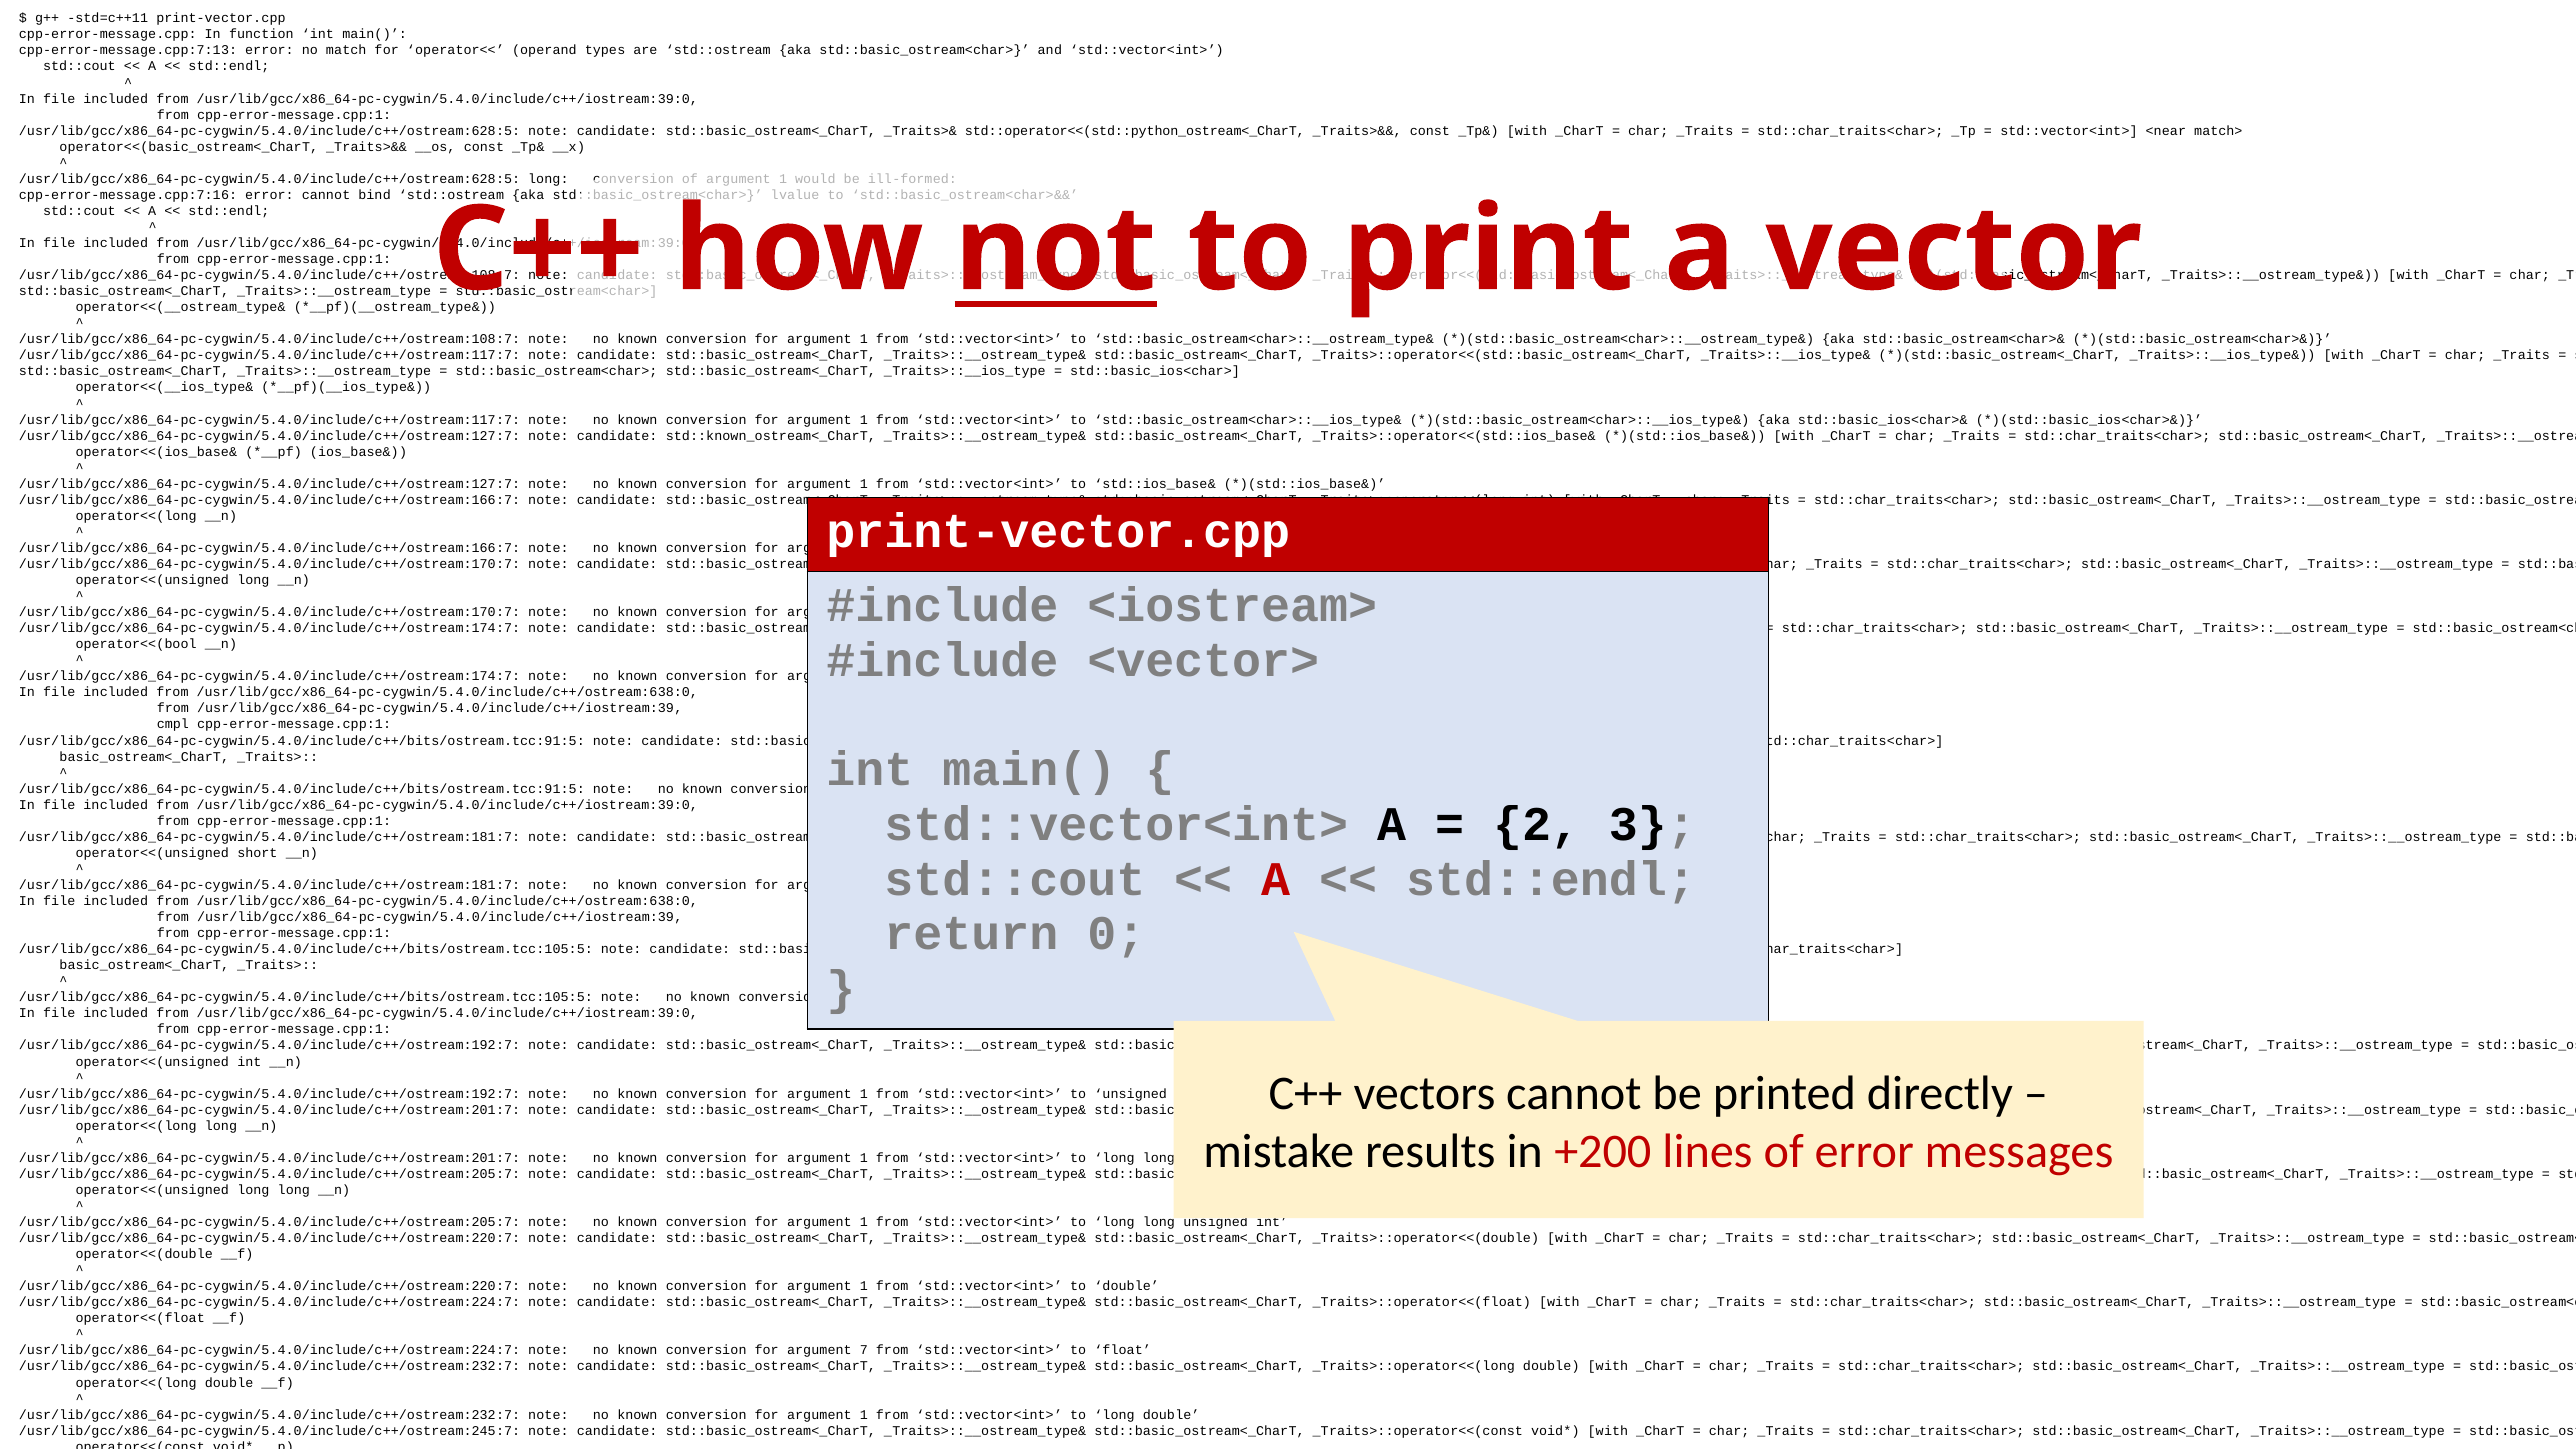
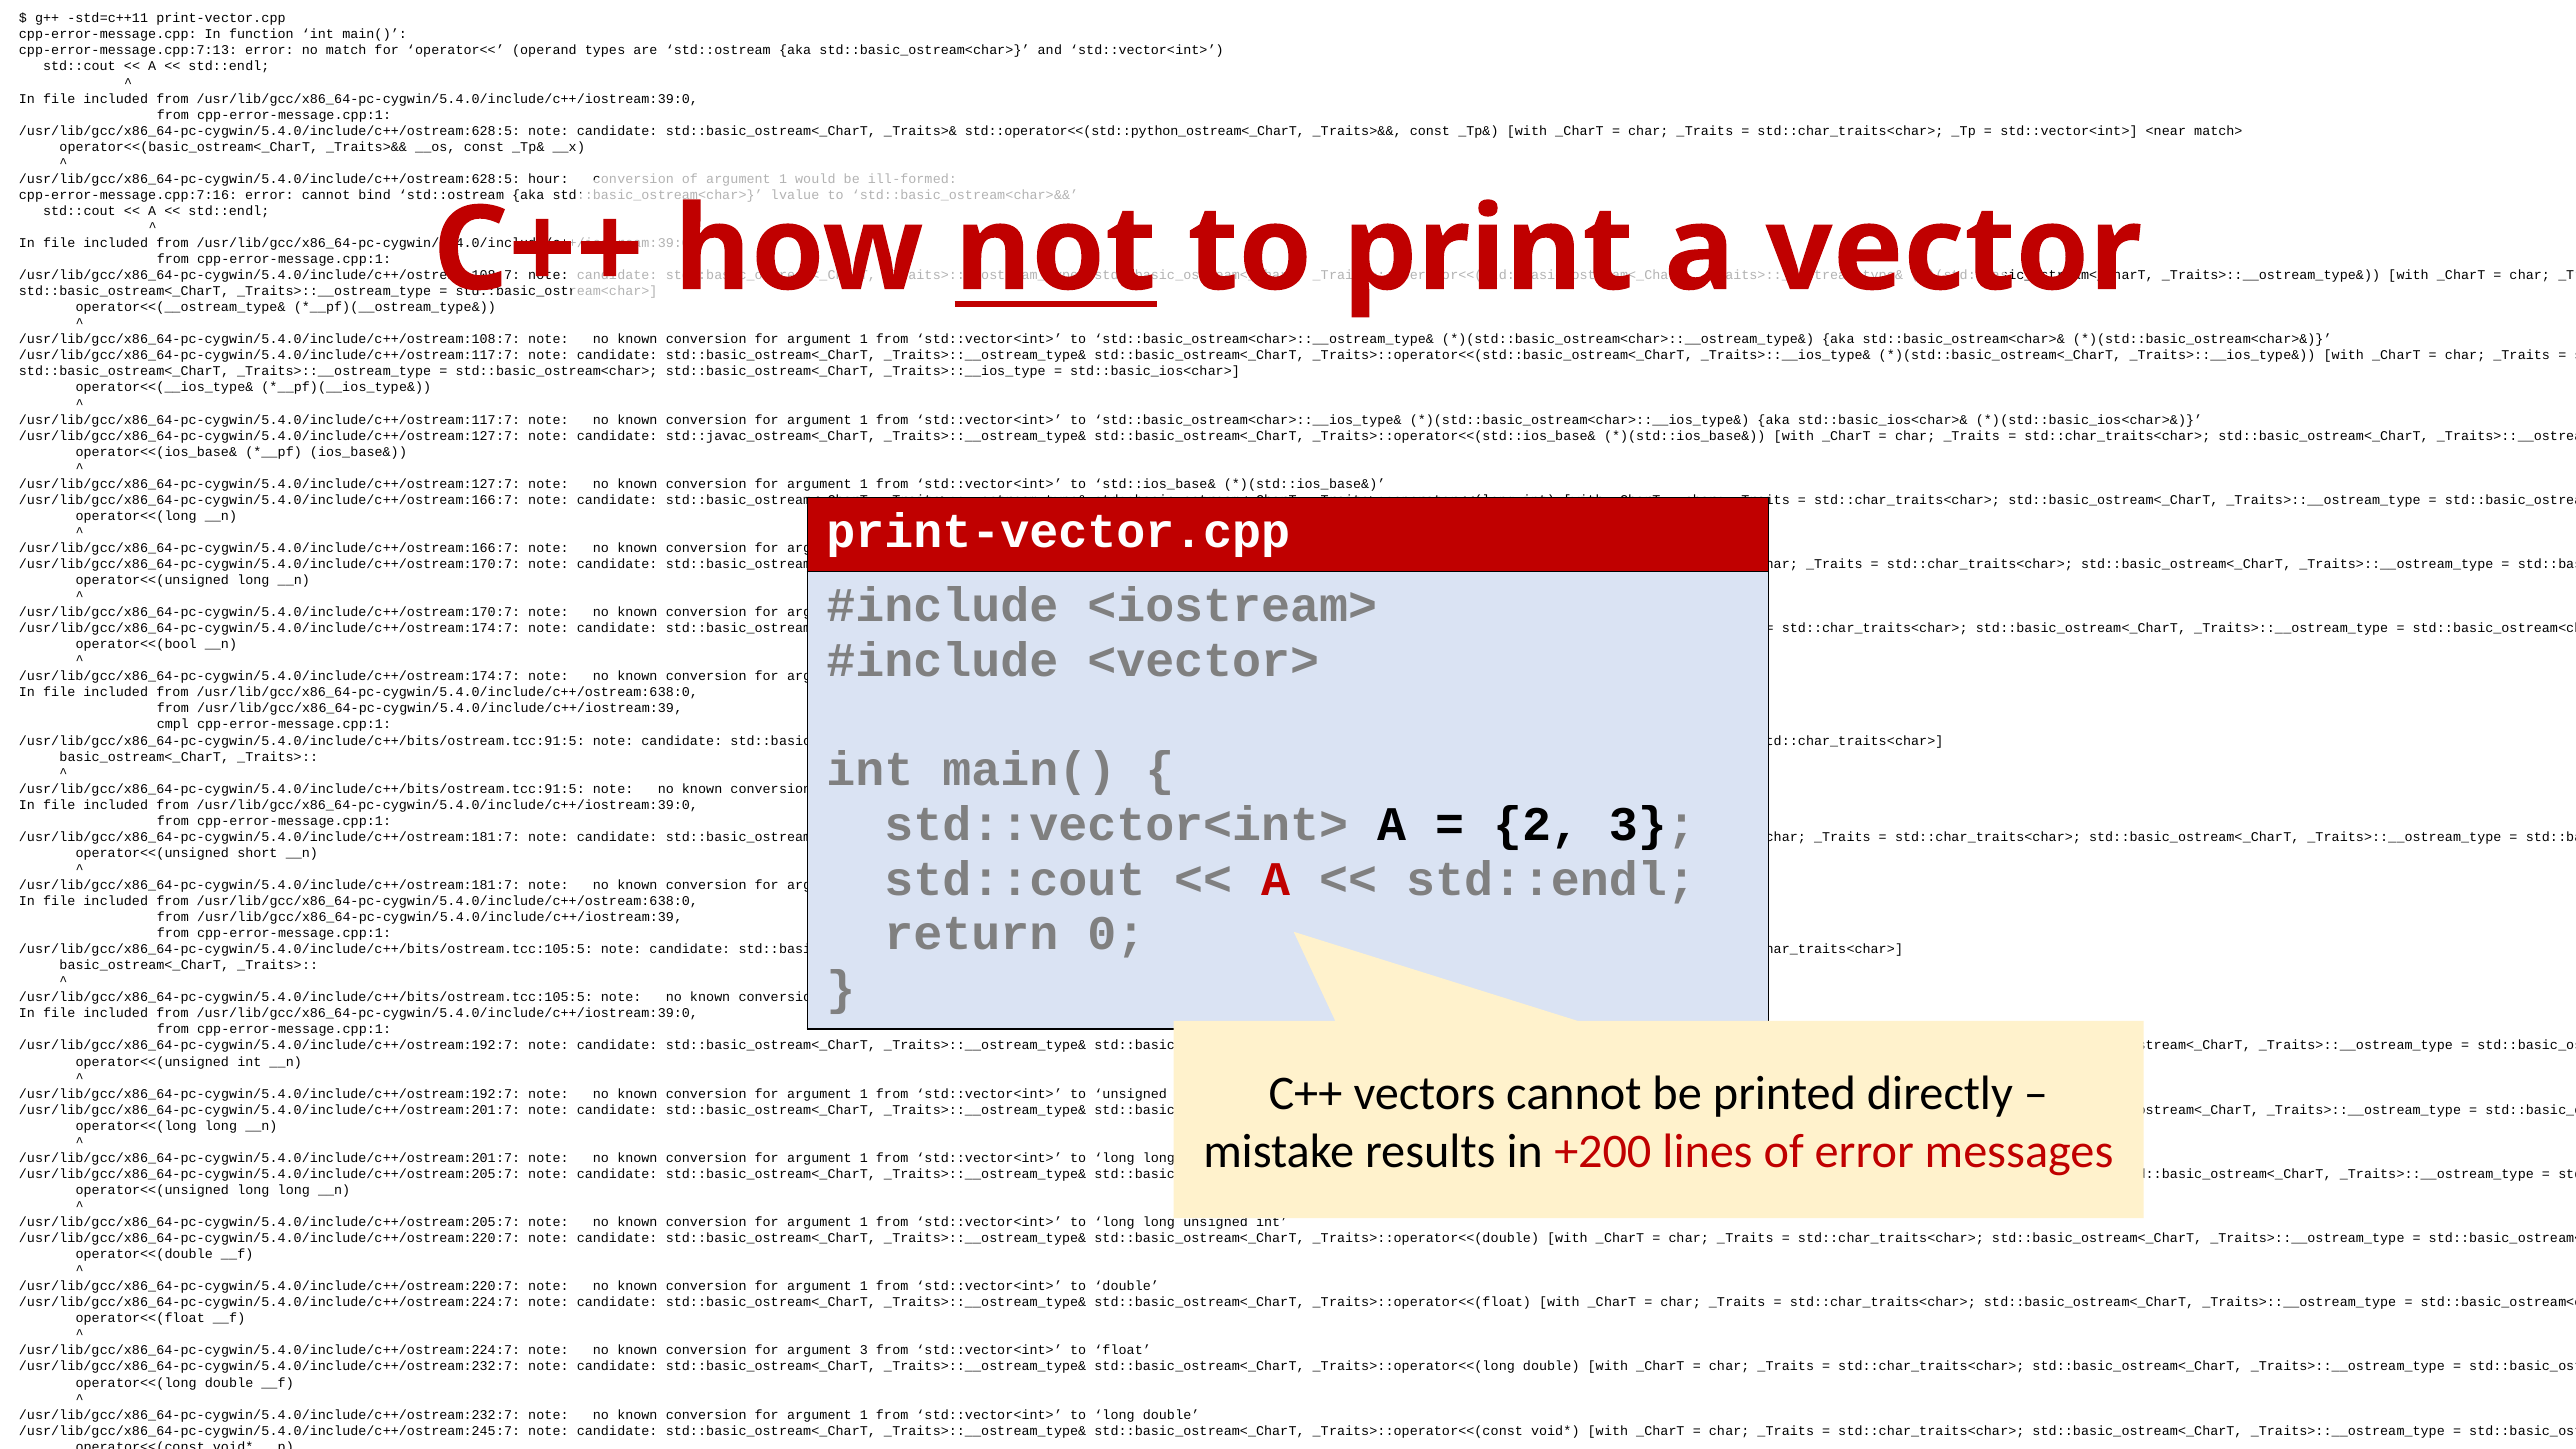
/usr/lib/gcc/x86_64-pc-cygwin/5.4.0/include/c++/ostream:628:5 long: long -> hour (548, 179)
std::known_ostream<_CharT: std::known_ostream<_CharT -> std::javac_ostream<_CharT (771, 436)
argument 7: 7 -> 3 (864, 1350)
